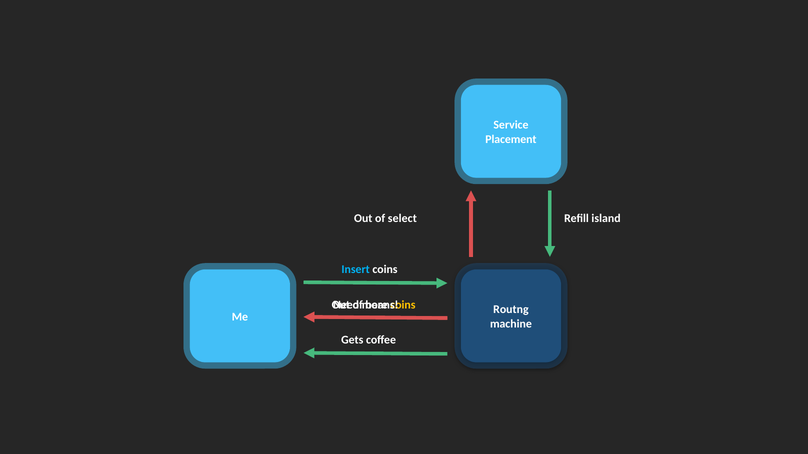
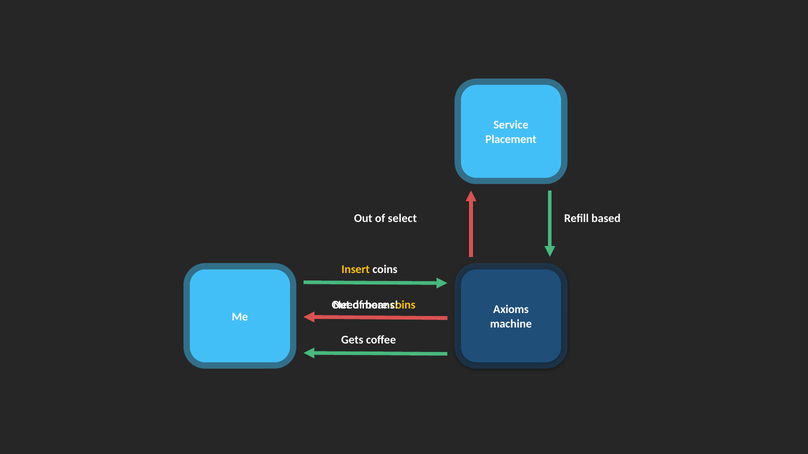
island: island -> based (606, 219)
Insert colour: light blue -> yellow (356, 270)
Routng: Routng -> Axioms (511, 310)
